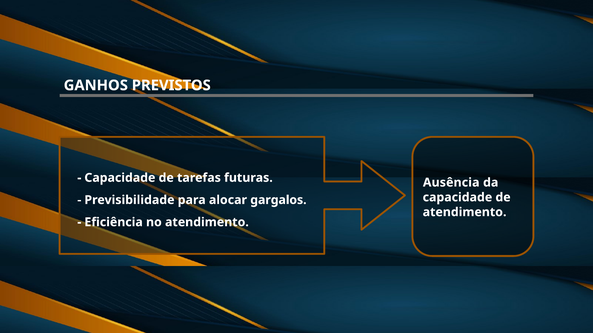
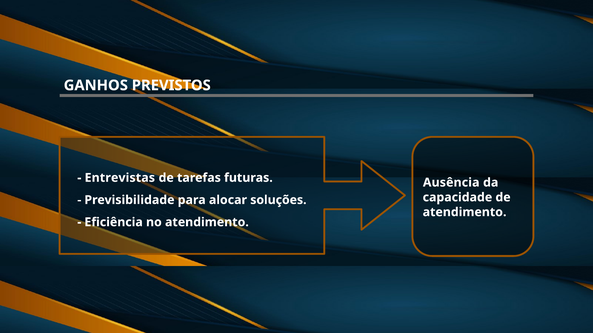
Capacidade: Capacidade -> Entrevistas (120, 178)
gargalos: gargalos -> soluções (278, 200)
